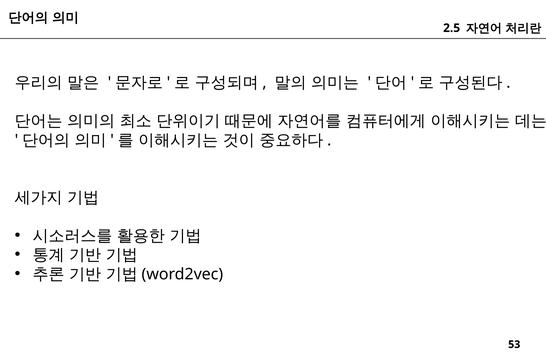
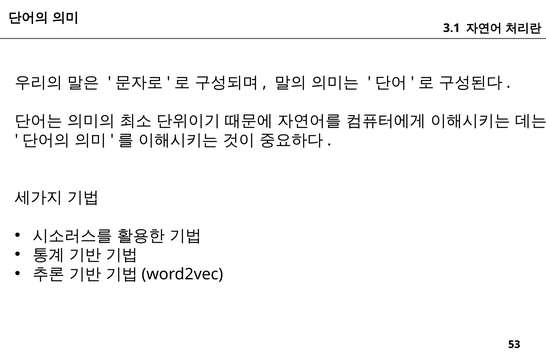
2.5: 2.5 -> 3.1 (452, 28)
